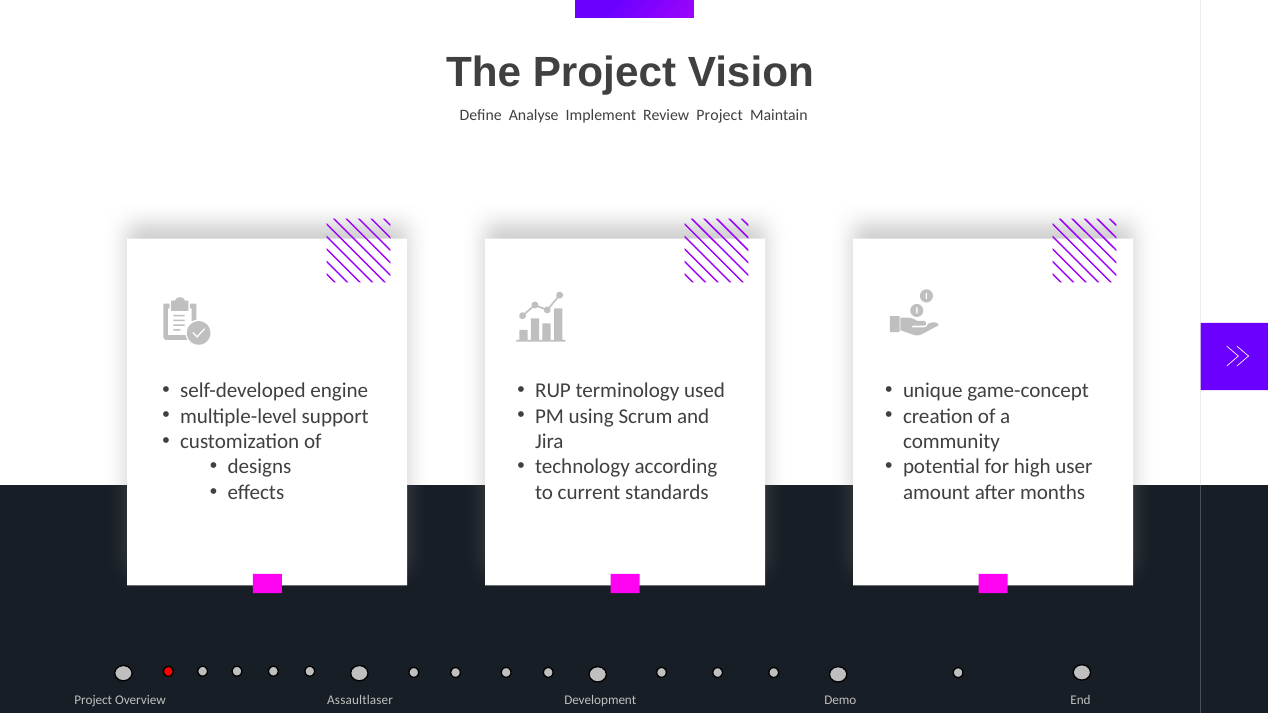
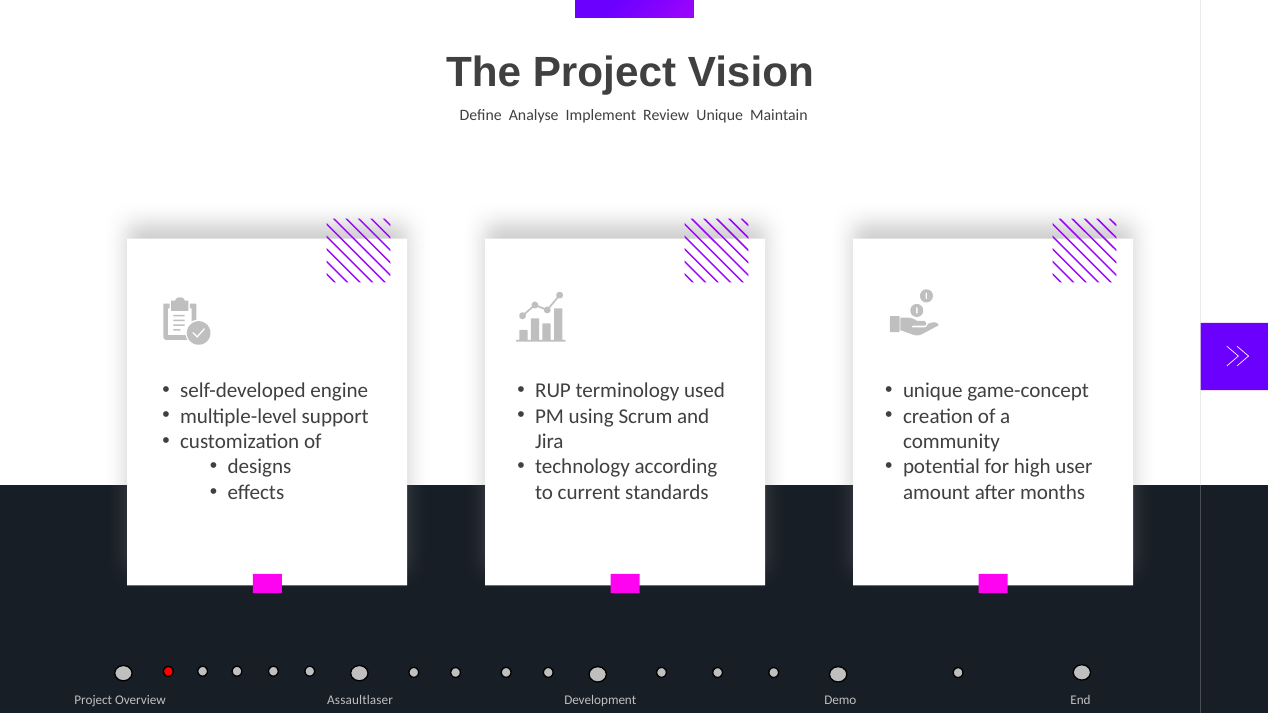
Review Project: Project -> Unique (720, 115)
